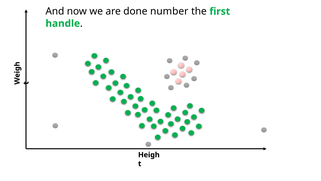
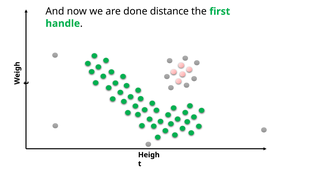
number: number -> distance (169, 11)
